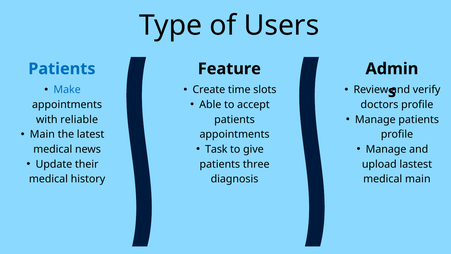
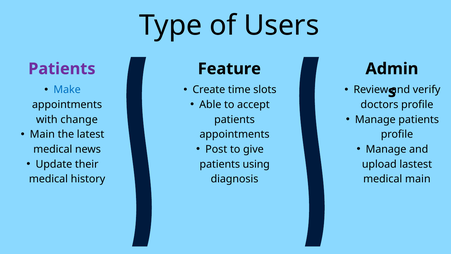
Patients colour: blue -> purple (62, 69)
reliable: reliable -> change (79, 119)
Task: Task -> Post (216, 149)
three: three -> using (256, 164)
